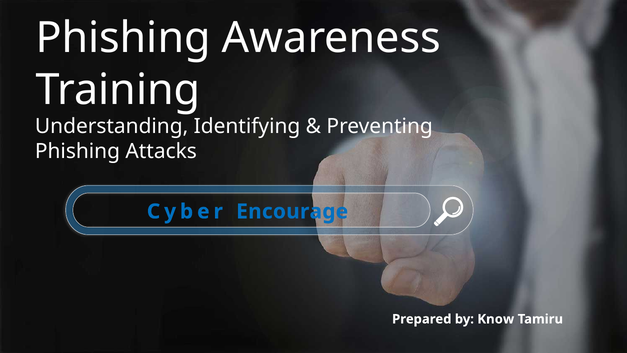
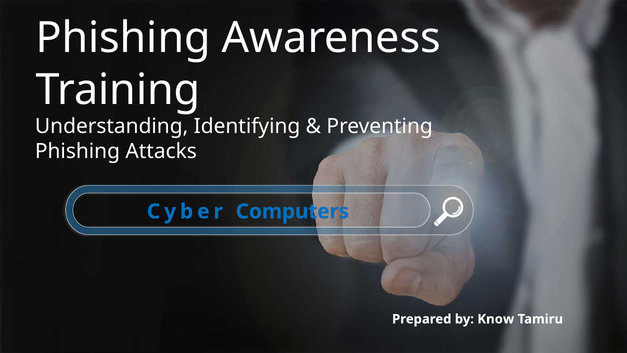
Encourage: Encourage -> Computers (292, 211)
